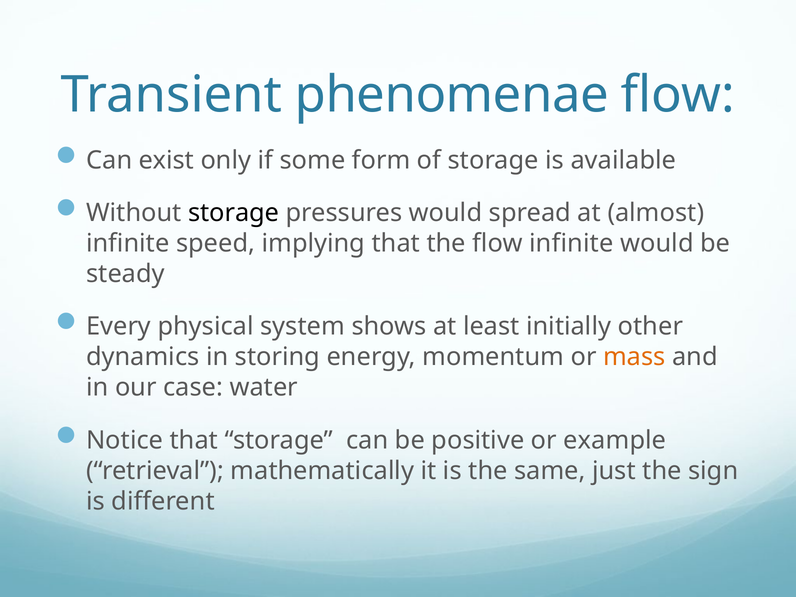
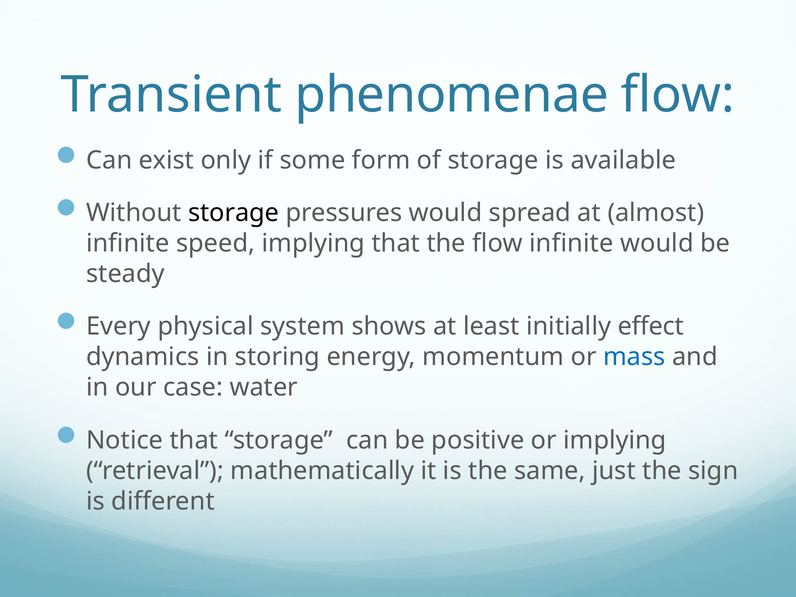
other: other -> effect (651, 327)
mass colour: orange -> blue (634, 357)
or example: example -> implying (615, 440)
